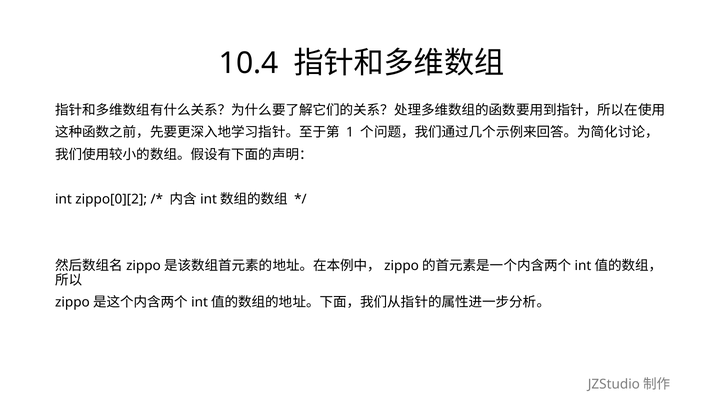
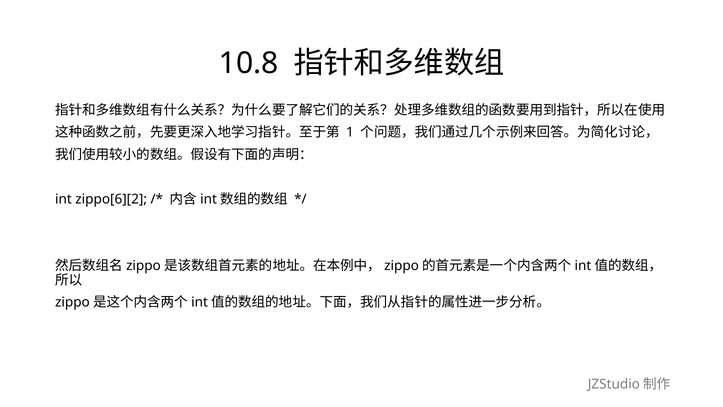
10.4: 10.4 -> 10.8 (249, 63)
zippo[0][2: zippo[0][2 -> zippo[6][2 (111, 199)
